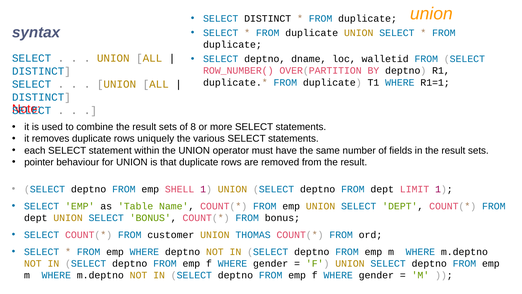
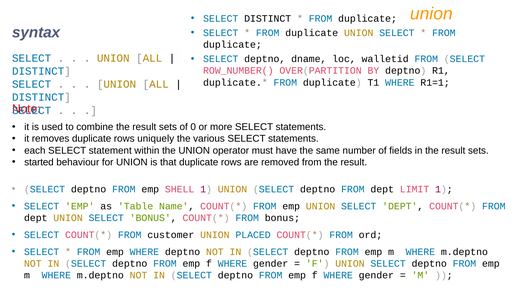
8: 8 -> 0 (193, 127)
pointer: pointer -> started (39, 162)
THOMAS: THOMAS -> PLACED (253, 235)
